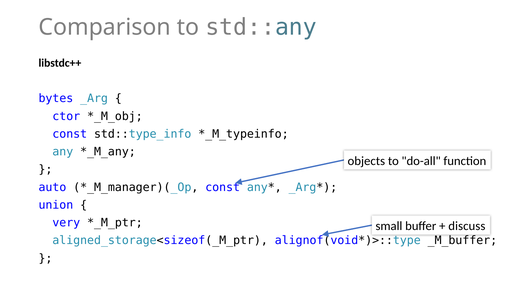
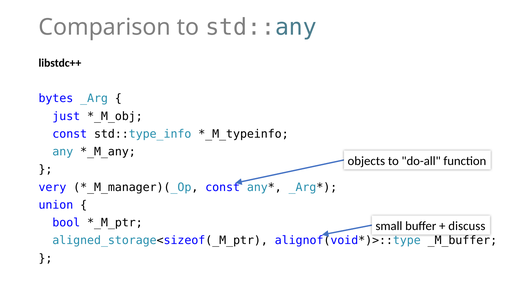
ctor: ctor -> just (66, 116)
auto: auto -> very (52, 187)
very: very -> bool (66, 223)
